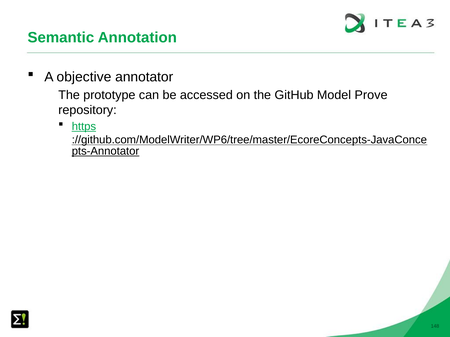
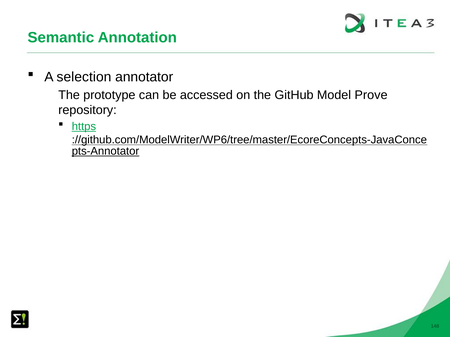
objective: objective -> selection (84, 77)
